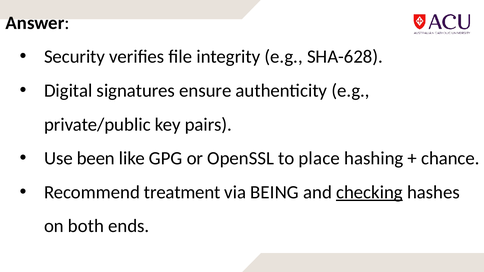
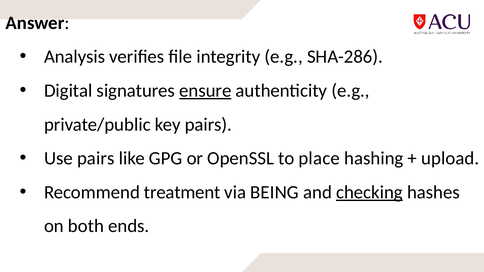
Security: Security -> Analysis (75, 57)
SHA-628: SHA-628 -> SHA-286 (345, 57)
ensure underline: none -> present (205, 91)
Use been: been -> pairs (96, 158)
chance: chance -> upload (450, 158)
